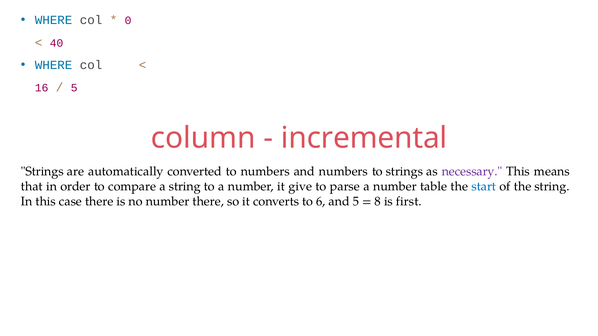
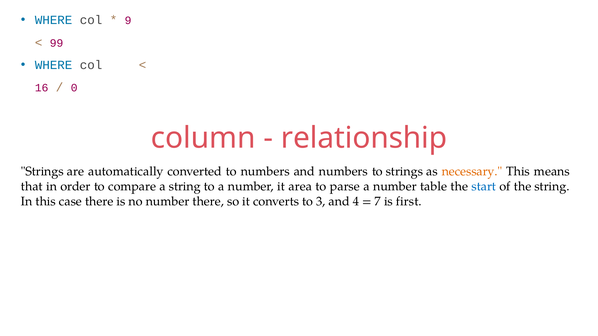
0: 0 -> 9 (128, 21)
40: 40 -> 99 (57, 43)
5: 5 -> 0 (74, 88)
incremental: incremental -> relationship (364, 138)
necessary colour: purple -> orange (472, 172)
give: give -> area (300, 187)
6: 6 -> 3 (321, 202)
and 5: 5 -> 4 (356, 202)
8: 8 -> 7 (378, 202)
